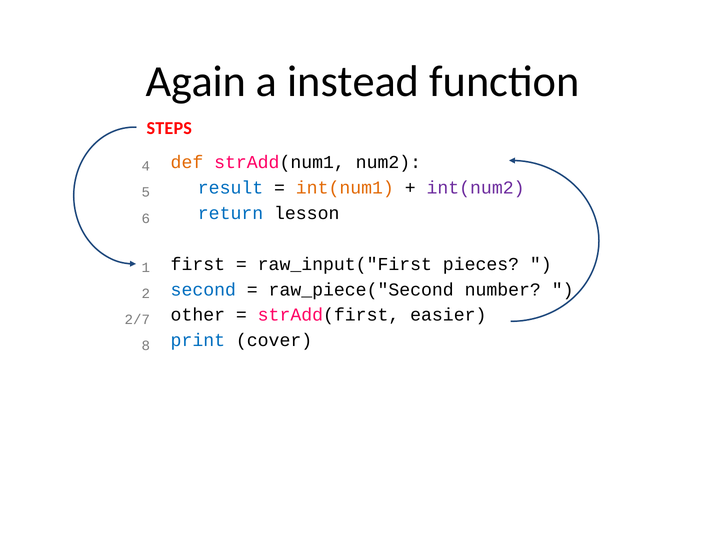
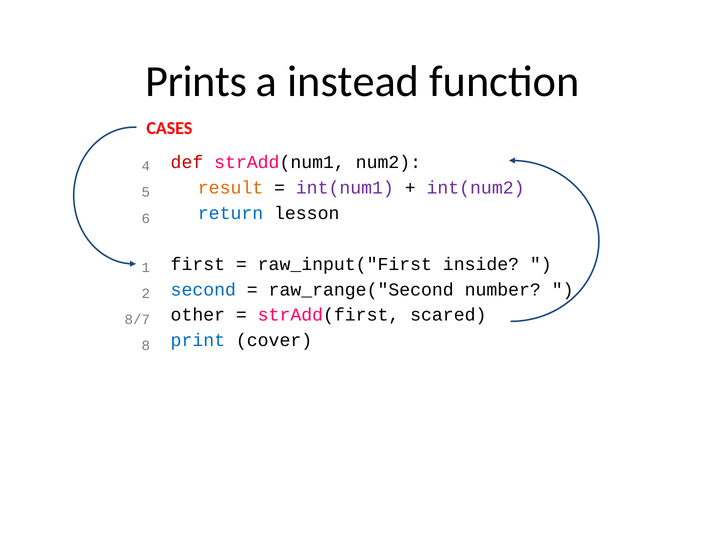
Again: Again -> Prints (196, 82)
STEPS: STEPS -> CASES (169, 128)
def colour: orange -> red (187, 162)
result colour: blue -> orange (231, 188)
int(num1 colour: orange -> purple (345, 188)
pieces: pieces -> inside (481, 264)
raw_piece("Second: raw_piece("Second -> raw_range("Second (361, 289)
easier: easier -> scared (448, 315)
2/7: 2/7 -> 8/7 (137, 319)
